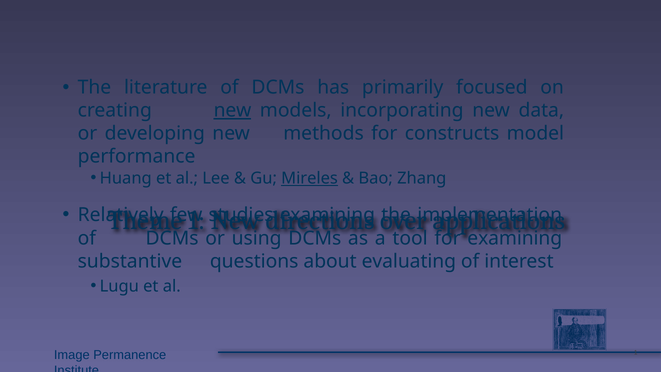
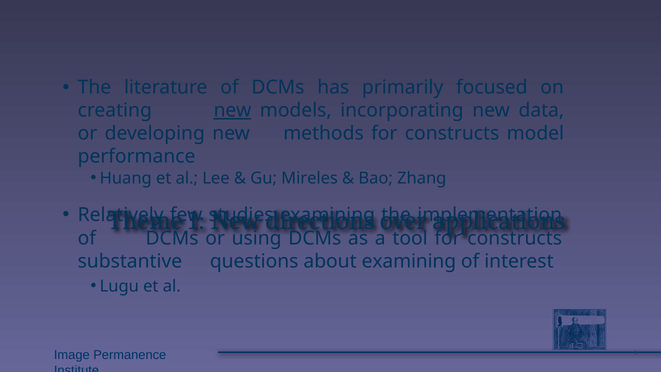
Mireles underline: present -> none (310, 178)
tool for examining: examining -> constructs (515, 238)
about evaluating: evaluating -> examining (409, 261)
